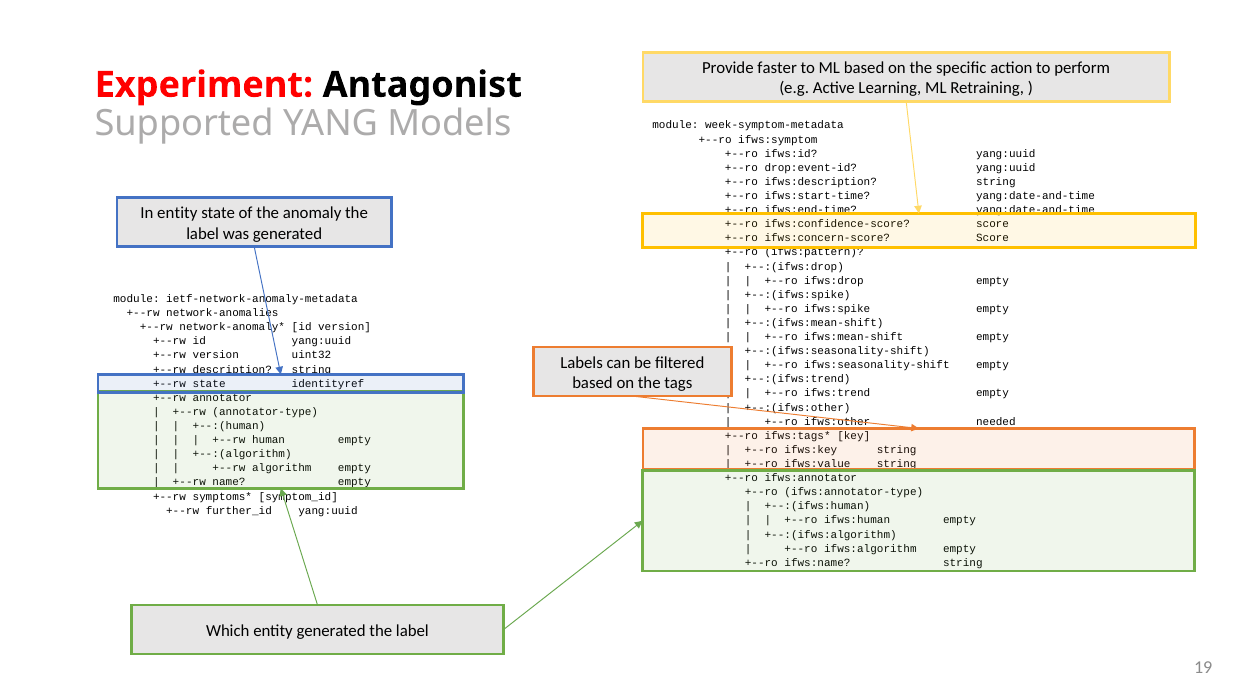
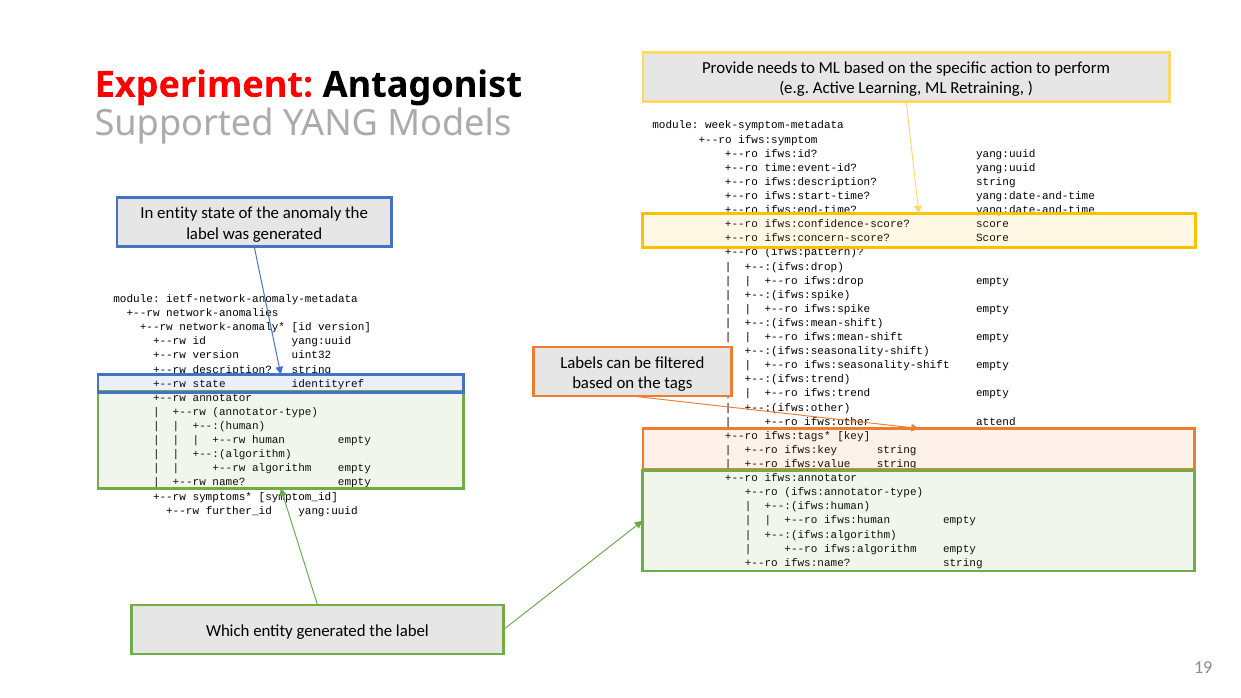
faster: faster -> needs (777, 68)
drop:event-id: drop:event-id -> time:event-id (811, 168)
needed: needed -> attend (996, 422)
